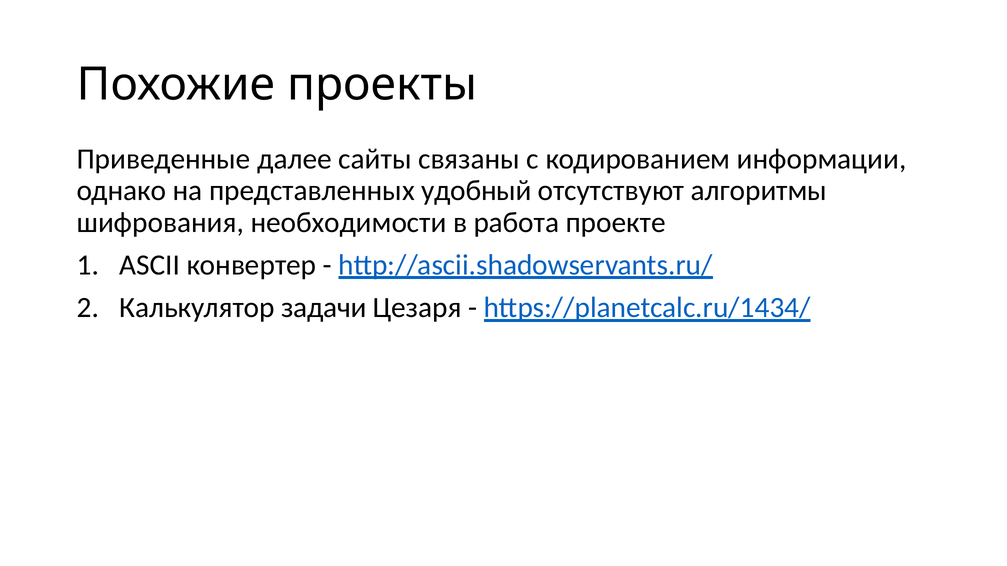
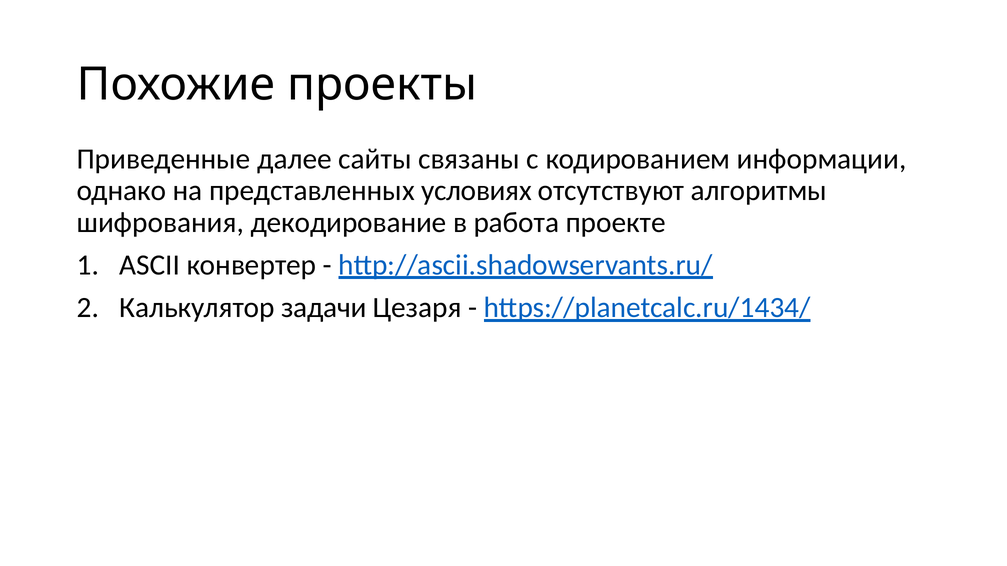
удобный: удобный -> условиях (476, 191)
необходимости: необходимости -> декодирование (349, 223)
